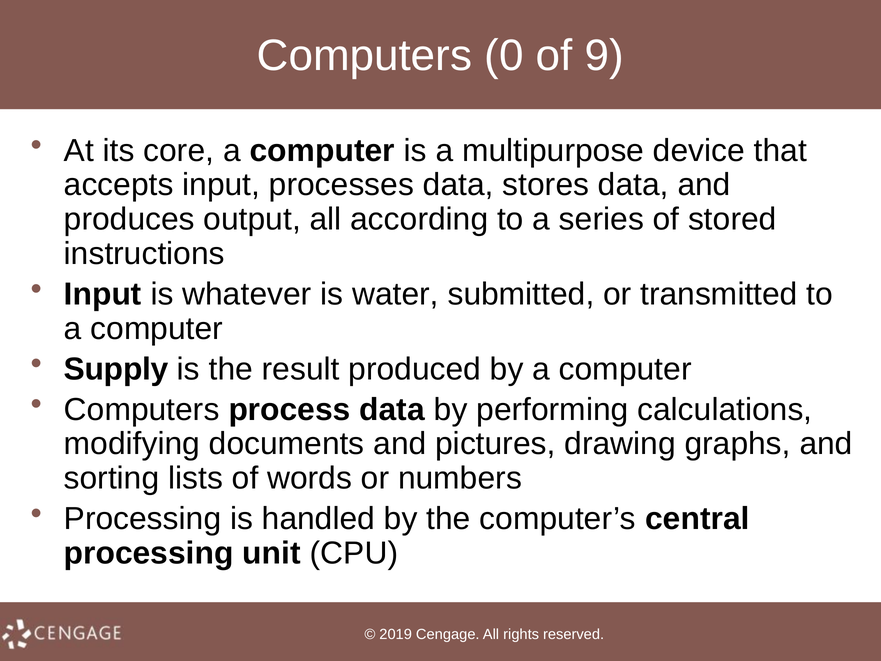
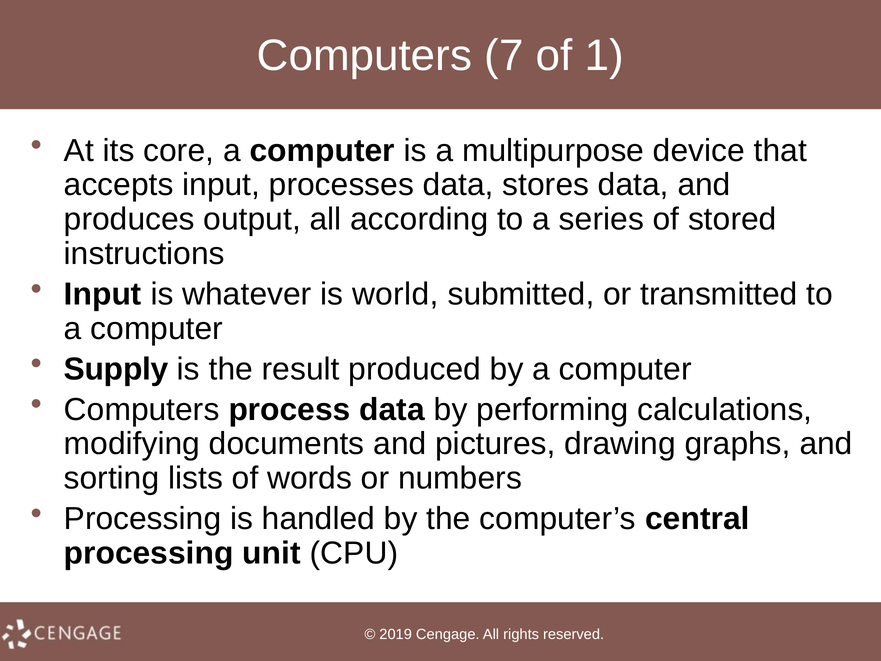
0: 0 -> 7 (504, 56)
9: 9 -> 1 (604, 56)
water: water -> world (395, 294)
